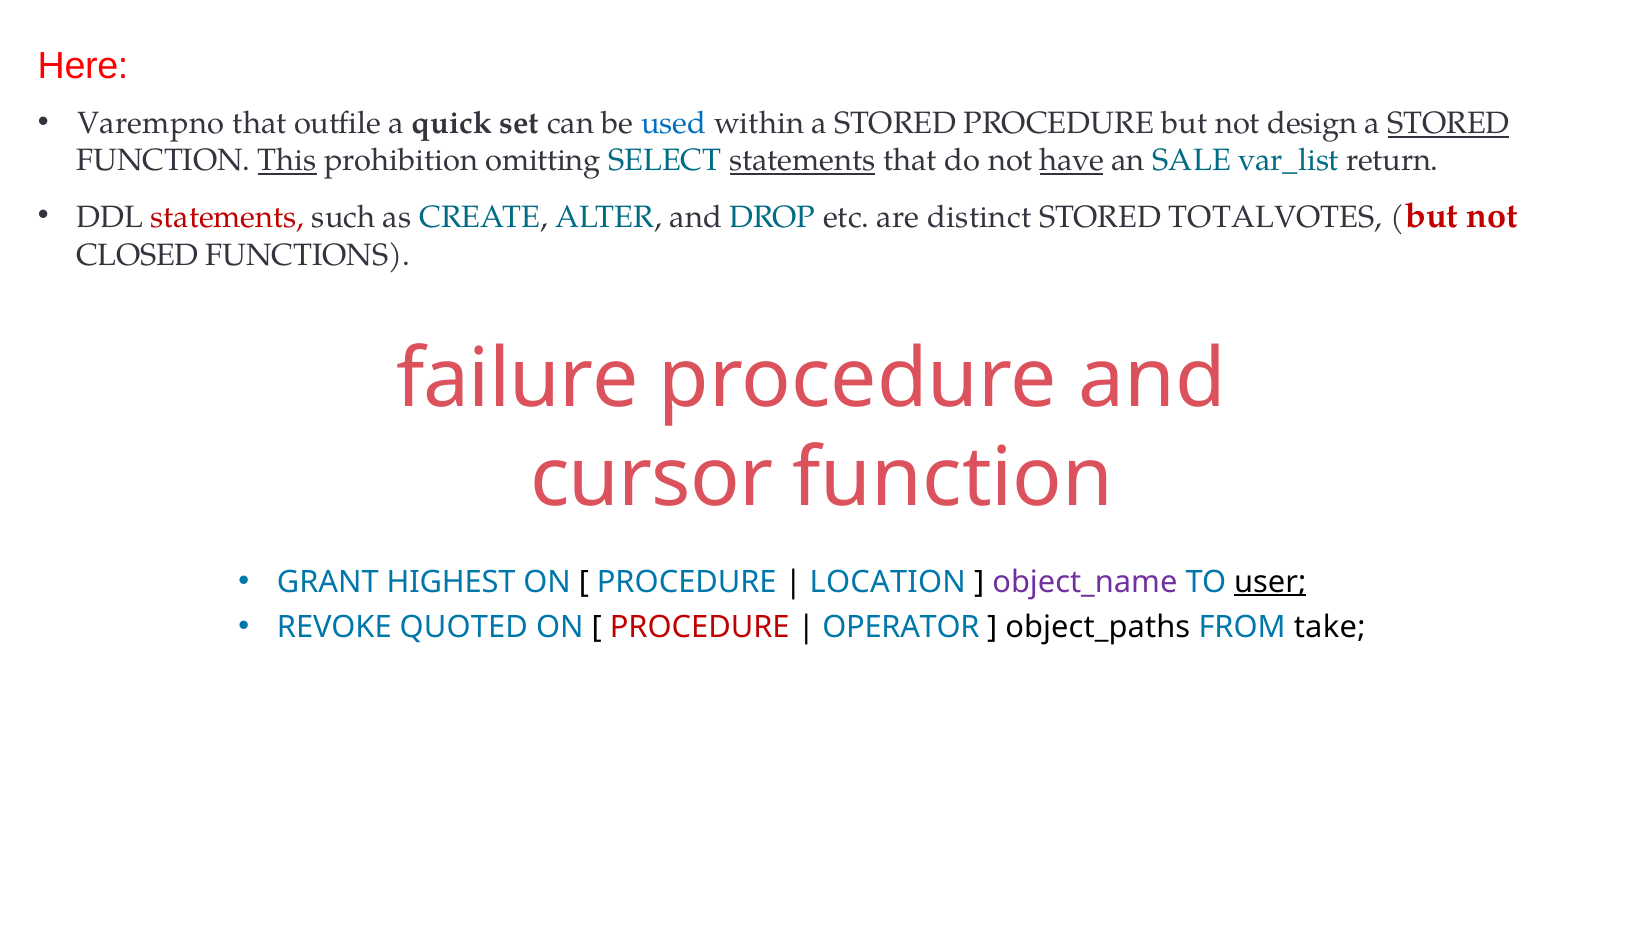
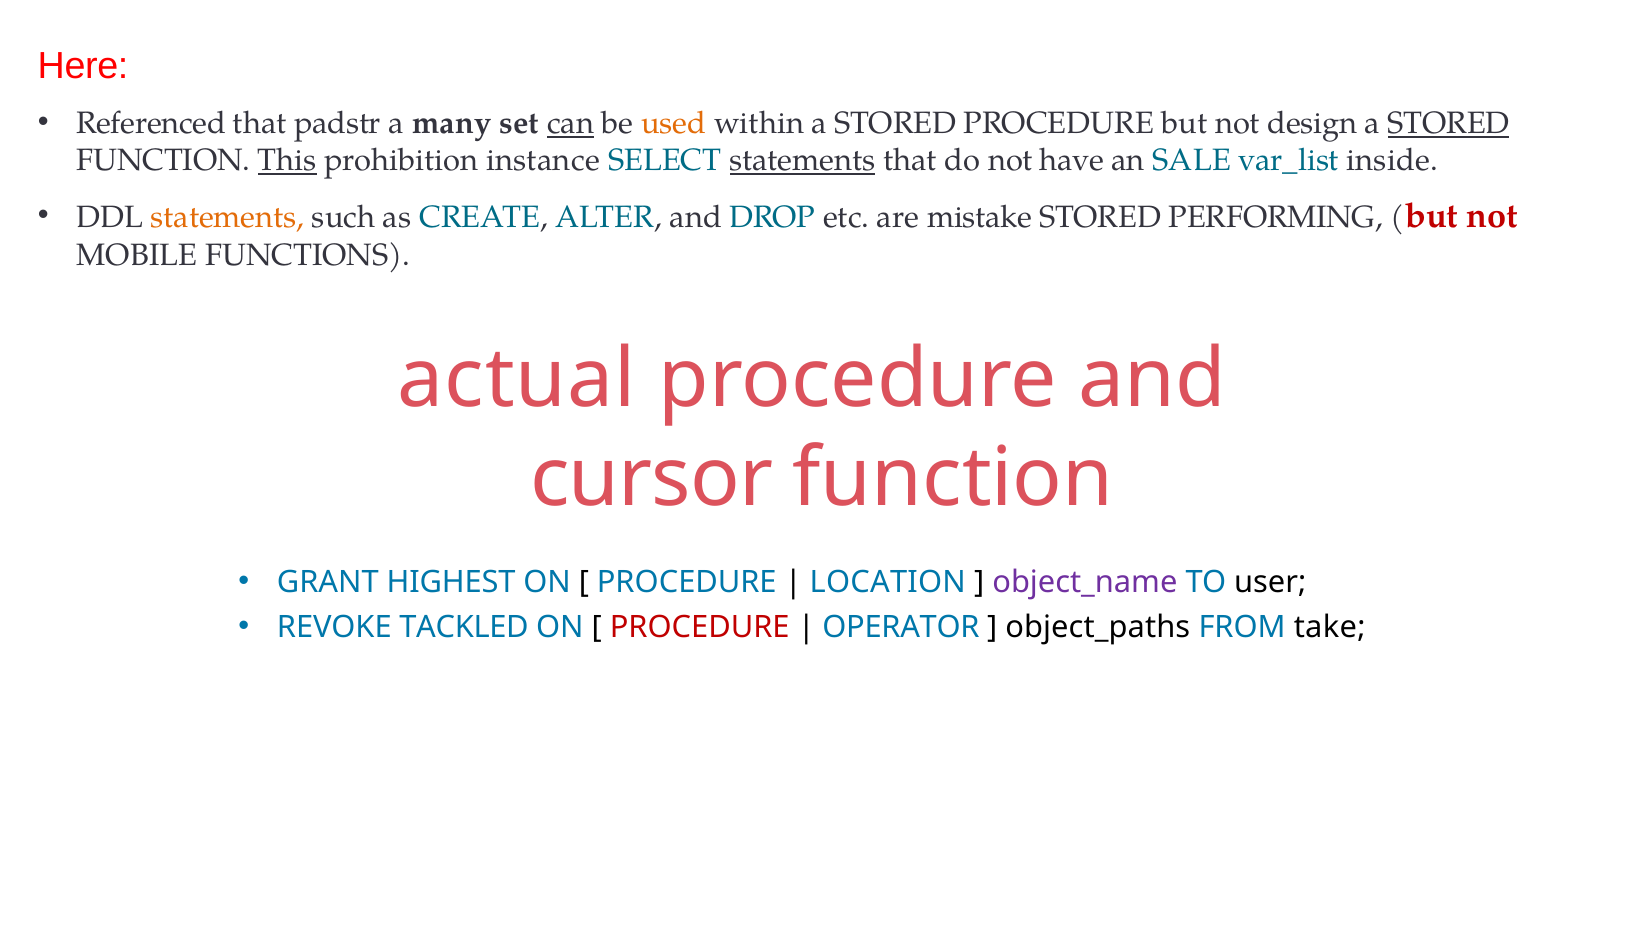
Varempno: Varempno -> Referenced (151, 123)
outfile: outfile -> padstr (338, 123)
quick: quick -> many (452, 123)
can underline: none -> present (571, 123)
used colour: blue -> orange (674, 123)
omitting: omitting -> instance (543, 161)
have underline: present -> none (1072, 161)
return: return -> inside (1392, 161)
statements colour: red -> orange (227, 217)
distinct: distinct -> mistake (980, 217)
TOTALVOTES: TOTALVOTES -> PERFORMING (1276, 217)
CLOSED: CLOSED -> MOBILE (137, 255)
failure: failure -> actual (517, 380)
user underline: present -> none (1270, 582)
QUOTED: QUOTED -> TACKLED (464, 628)
